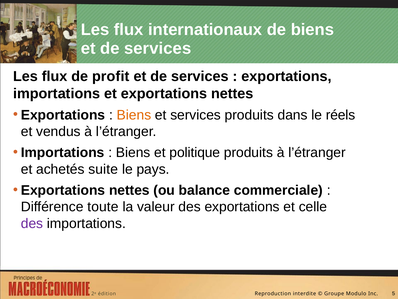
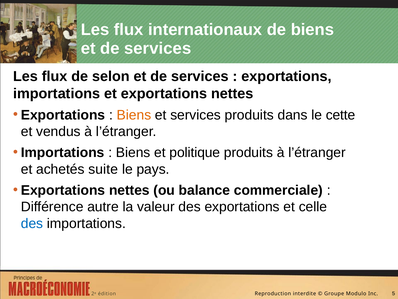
profit: profit -> selon (111, 76)
réels: réels -> cette (340, 115)
toute: toute -> autre (103, 206)
des colour: purple -> blue (32, 223)
